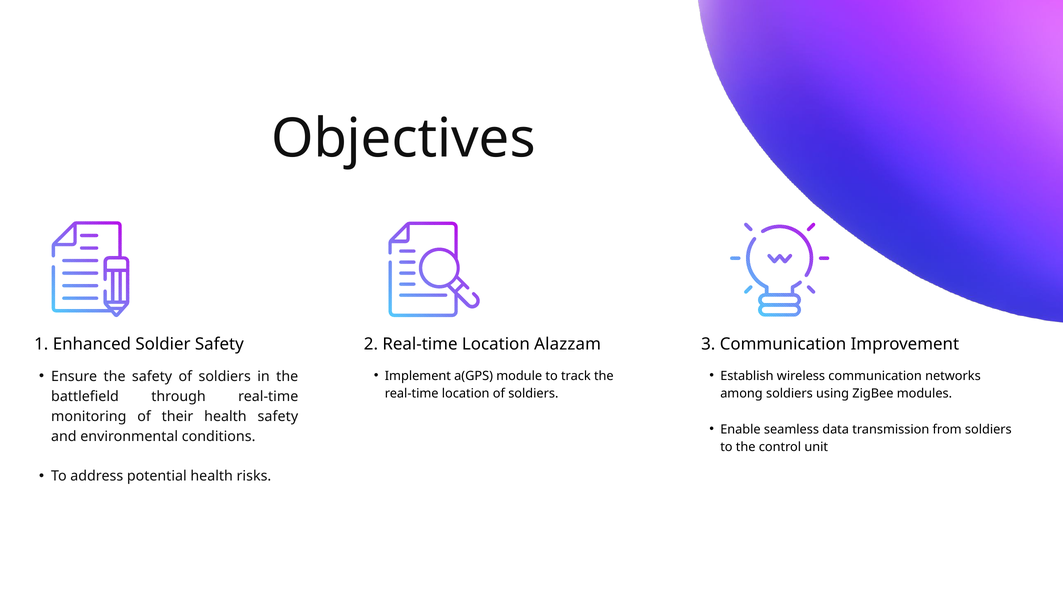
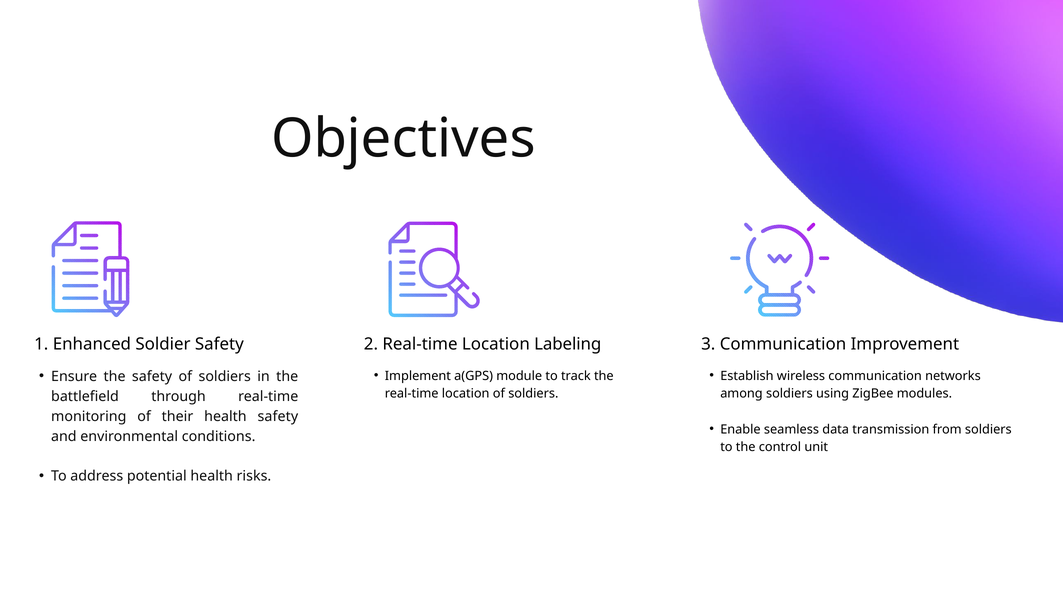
Alazzam: Alazzam -> Labeling (568, 344)
